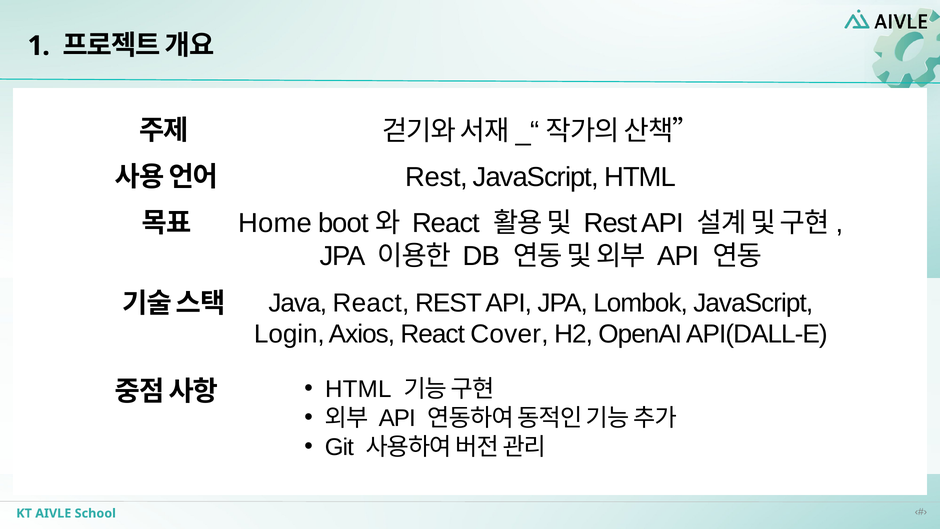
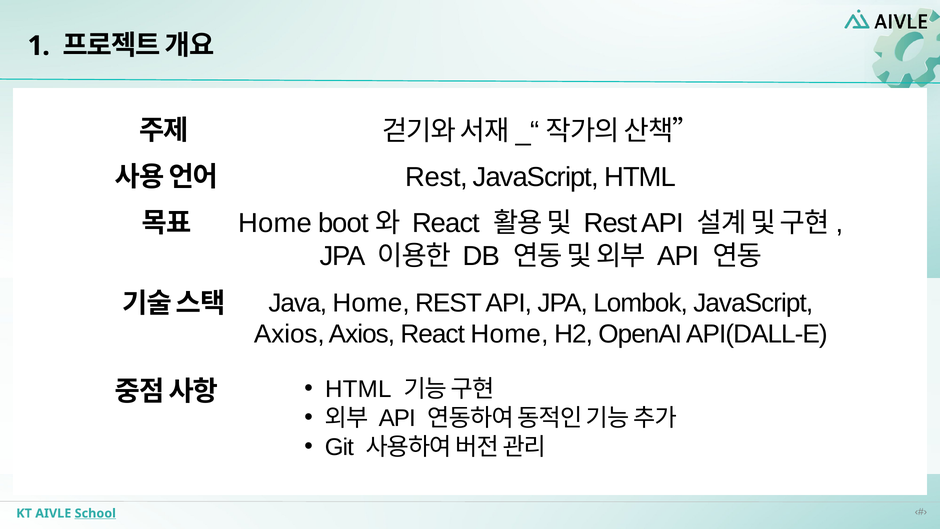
Java React: React -> Home (371, 303)
Login: Login -> Axios (289, 334)
React Cover: Cover -> Home (509, 334)
School underline: none -> present (95, 513)
